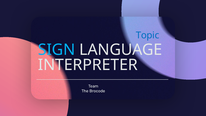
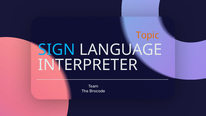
Topic colour: blue -> orange (148, 35)
